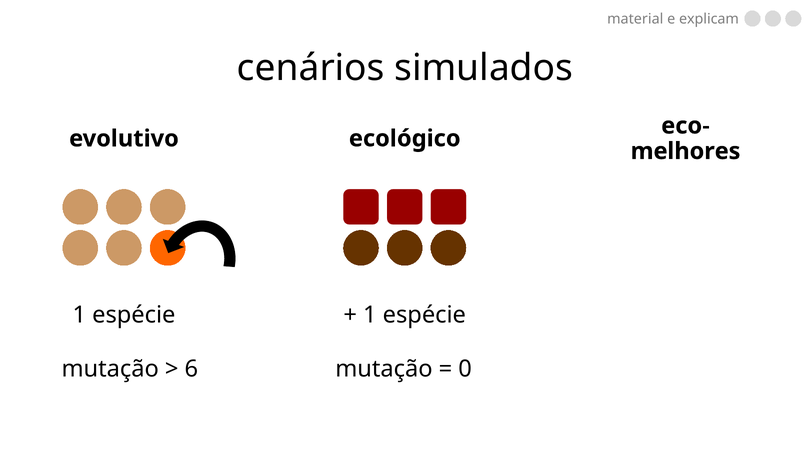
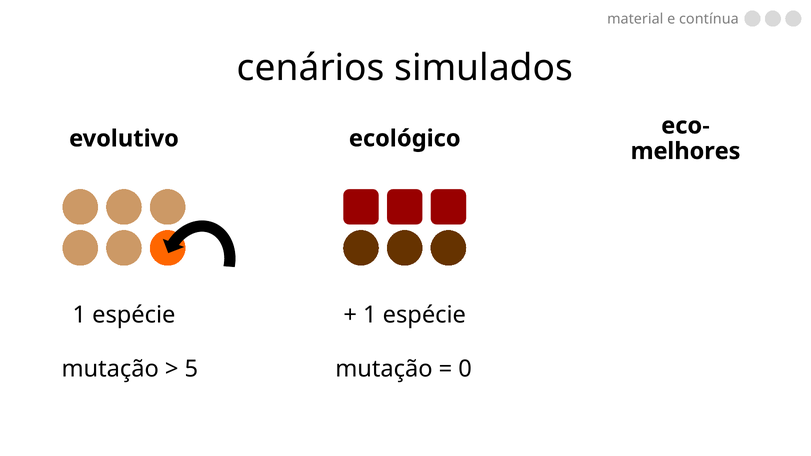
explicam: explicam -> contínua (709, 19)
6: 6 -> 5 (191, 369)
